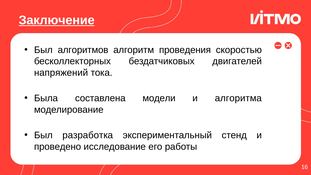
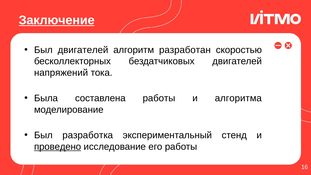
Был алгоритмов: алгоритмов -> двигателей (83, 50)
проведения: проведения -> разработан (185, 50)
составлена модели: модели -> работы (159, 98)
проведено underline: none -> present (58, 147)
